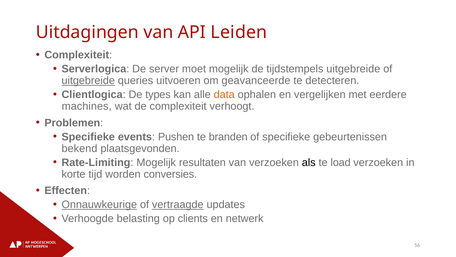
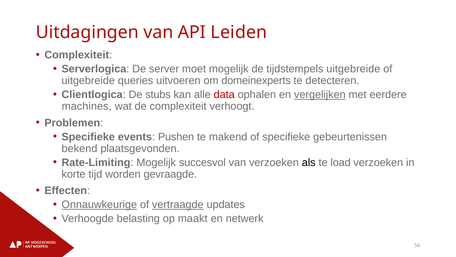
uitgebreide underline: present -> none (88, 81)
geavanceerde: geavanceerde -> domeinexperts (256, 81)
types: types -> stubs (158, 95)
data colour: orange -> red (224, 95)
vergelijken underline: none -> present (320, 95)
branden: branden -> makend (228, 137)
resultaten: resultaten -> succesvol (202, 162)
conversies: conversies -> gevraagde (170, 174)
clients: clients -> maakt (193, 218)
